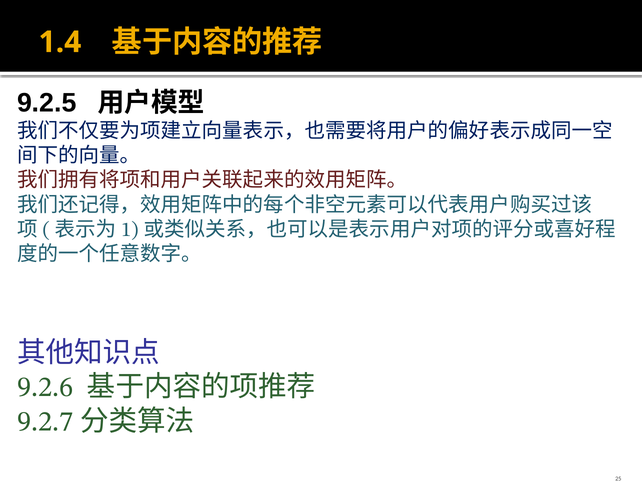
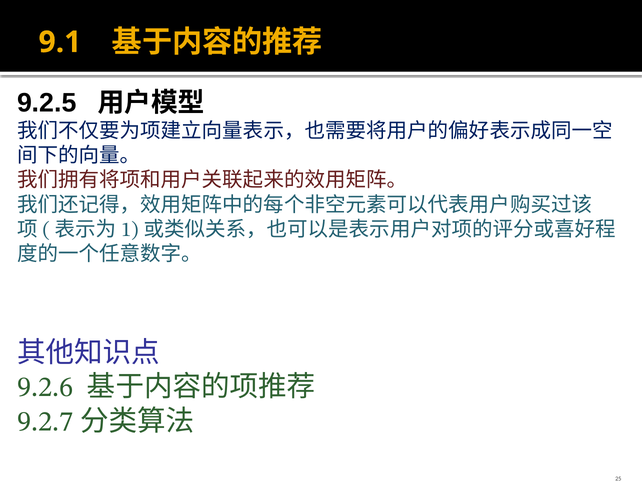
1.4: 1.4 -> 9.1 (60, 42)
